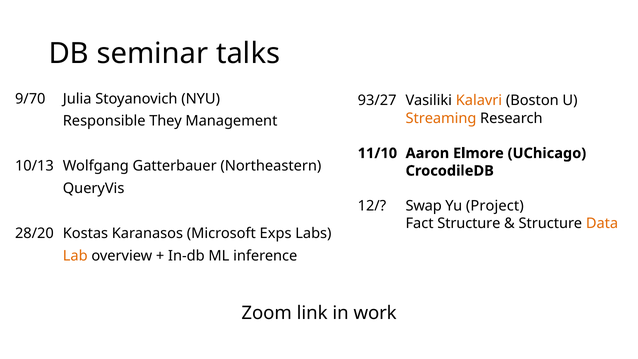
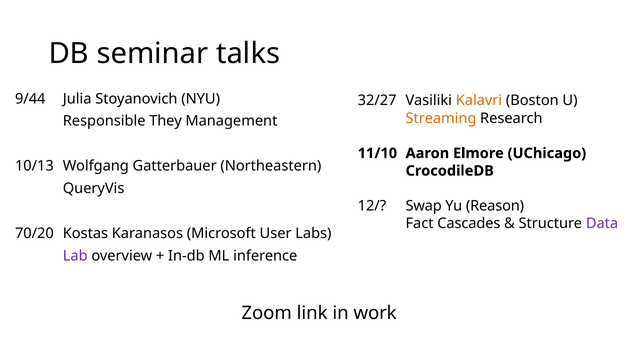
9/70: 9/70 -> 9/44 (30, 99)
93/27: 93/27 -> 32/27 (377, 101)
Project: Project -> Reason (495, 206)
Fact Structure: Structure -> Cascades (469, 223)
Data colour: orange -> purple (602, 223)
28/20: 28/20 -> 70/20 (34, 233)
Exps: Exps -> User (276, 233)
Lab colour: orange -> purple (75, 256)
